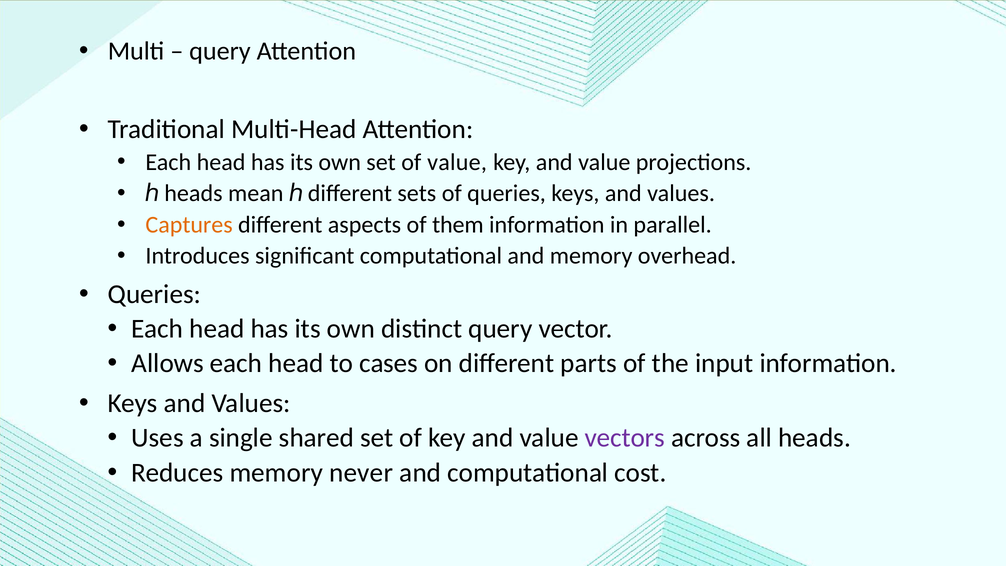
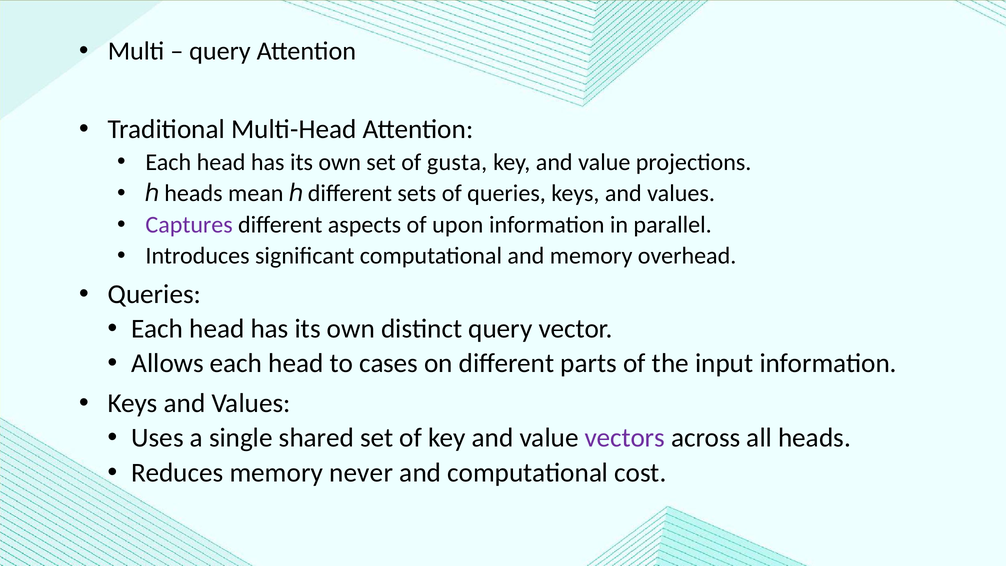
of value: value -> gusta (457, 162)
Captures colour: orange -> purple (189, 225)
them: them -> upon (458, 225)
